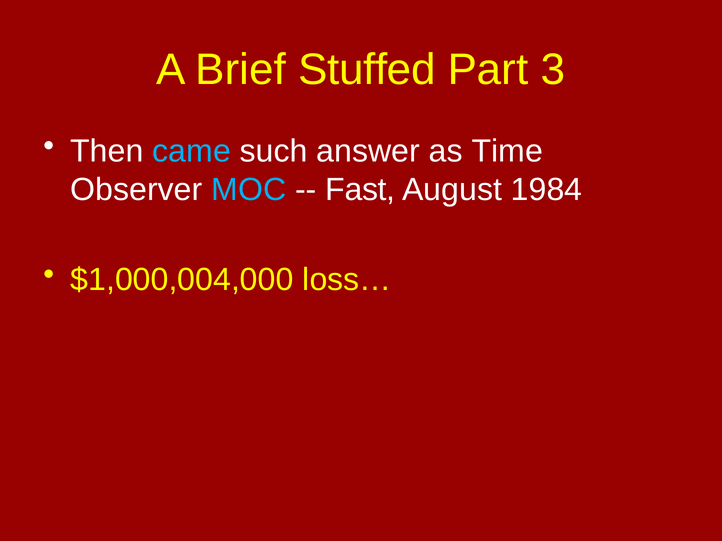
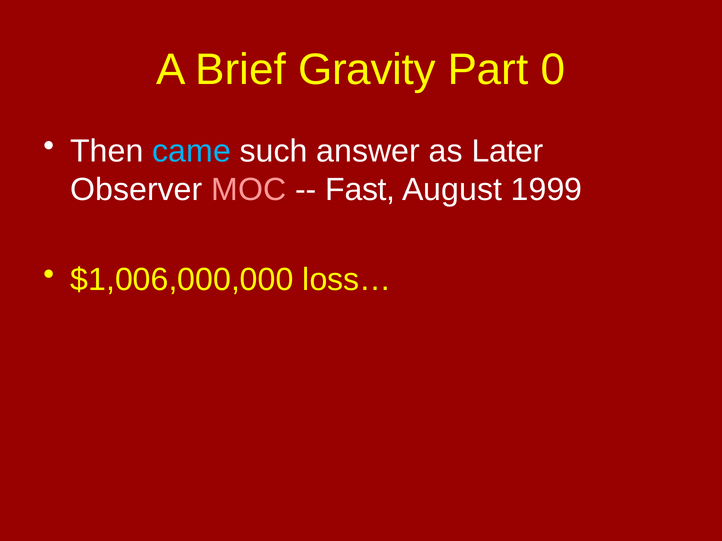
Stuffed: Stuffed -> Gravity (367, 70)
3: 3 -> 0 (553, 70)
Time: Time -> Later (508, 151)
MOC colour: light blue -> pink (249, 190)
1984: 1984 -> 1999 (547, 190)
$1,000,004,000: $1,000,004,000 -> $1,006,000,000 (182, 280)
